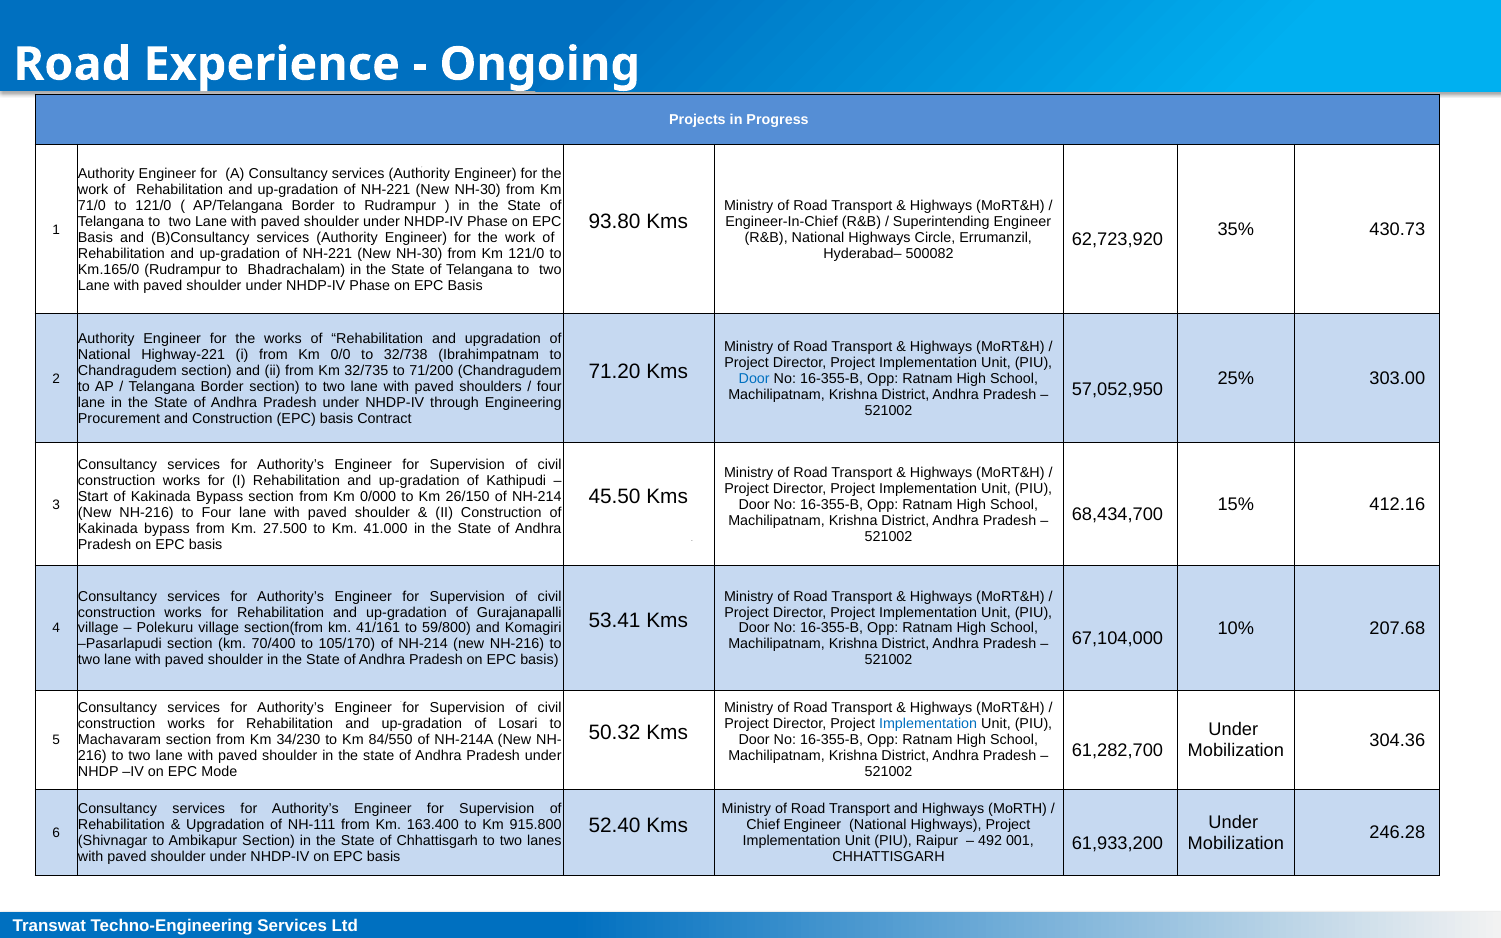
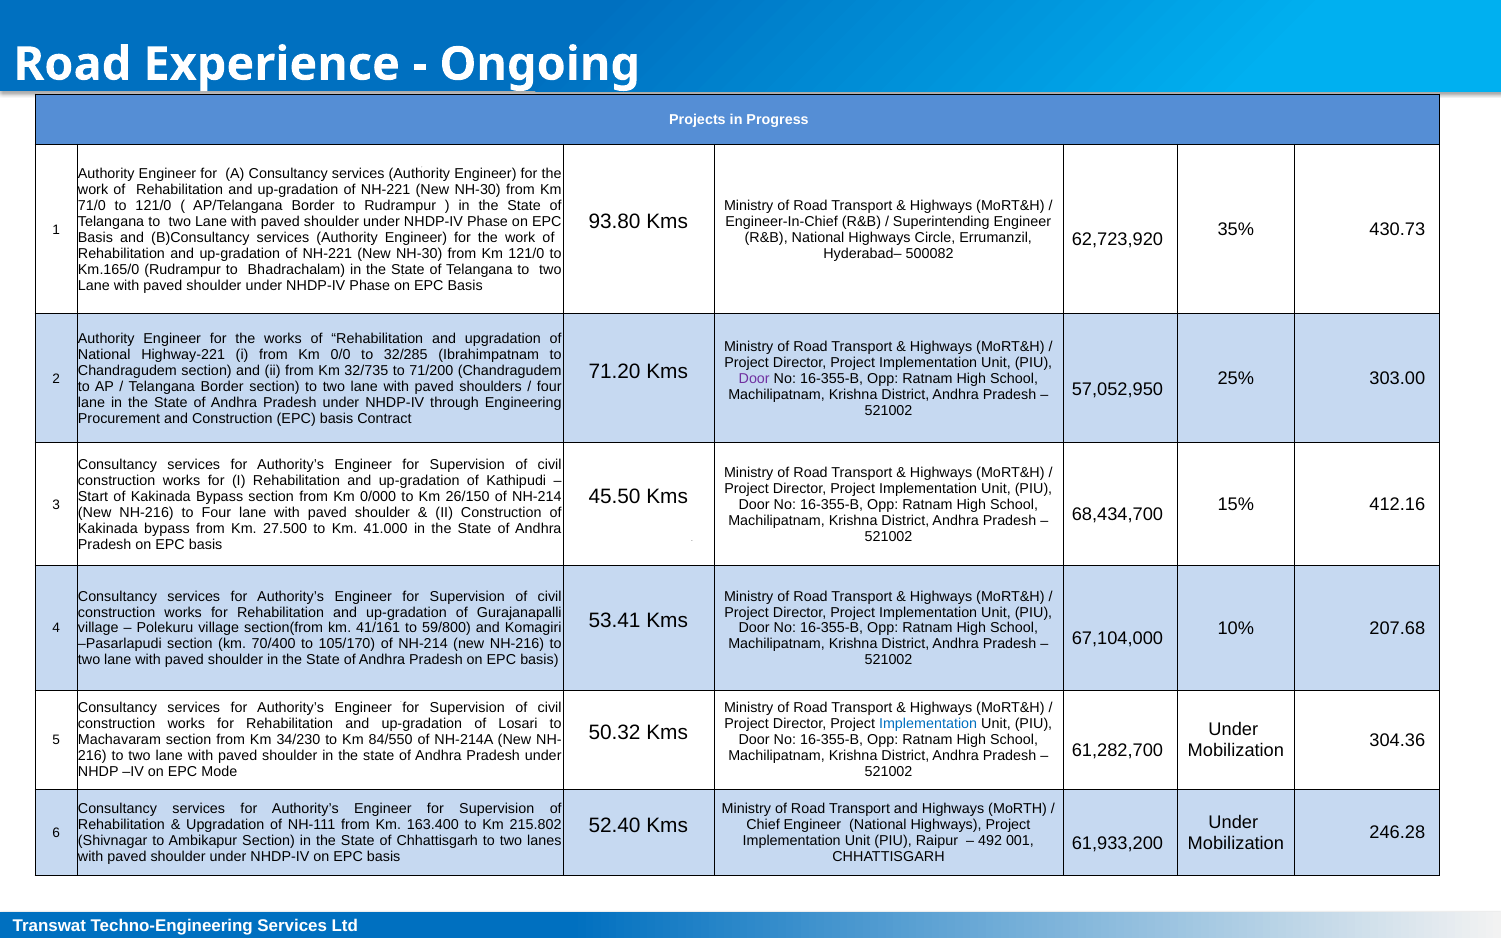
32/738: 32/738 -> 32/285 (406, 355)
Door colour: blue -> purple (754, 379)
915.800: 915.800 -> 215.802 (536, 825)
